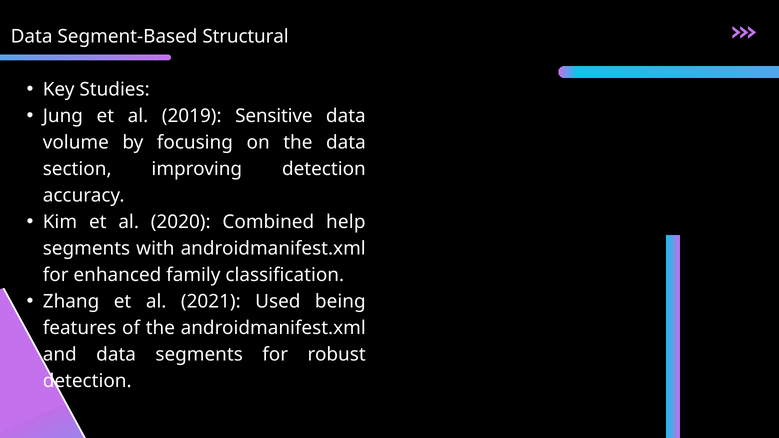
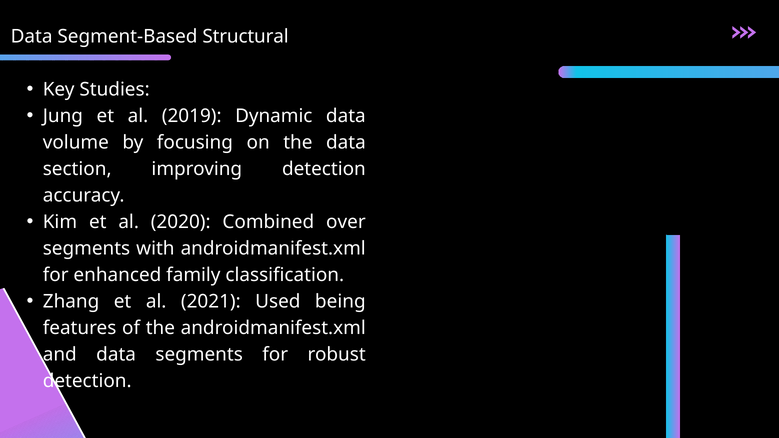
Sensitive: Sensitive -> Dynamic (274, 116)
help: help -> over (346, 222)
